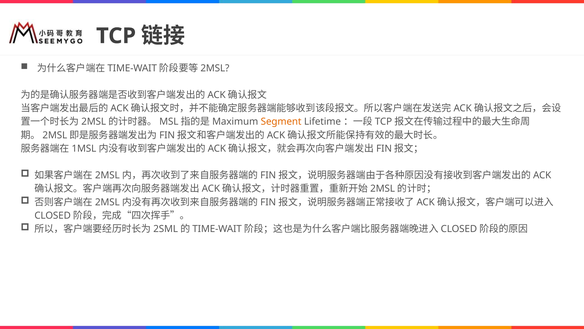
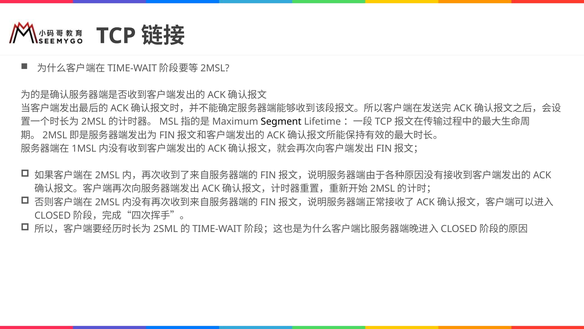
Segment colour: orange -> black (281, 122)
